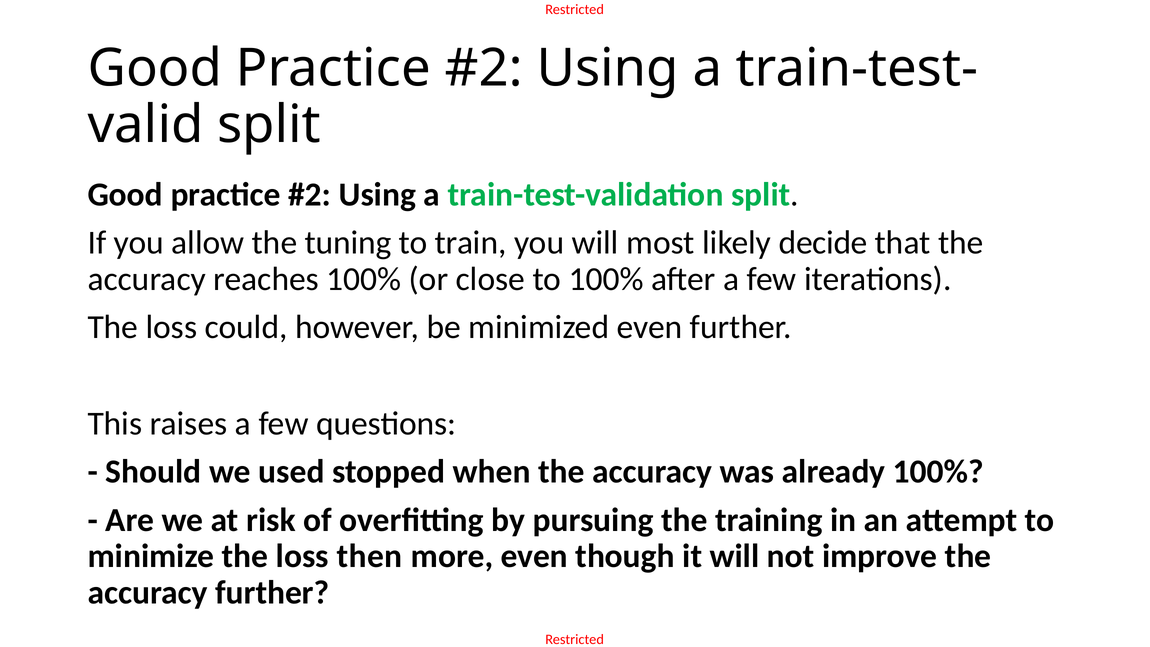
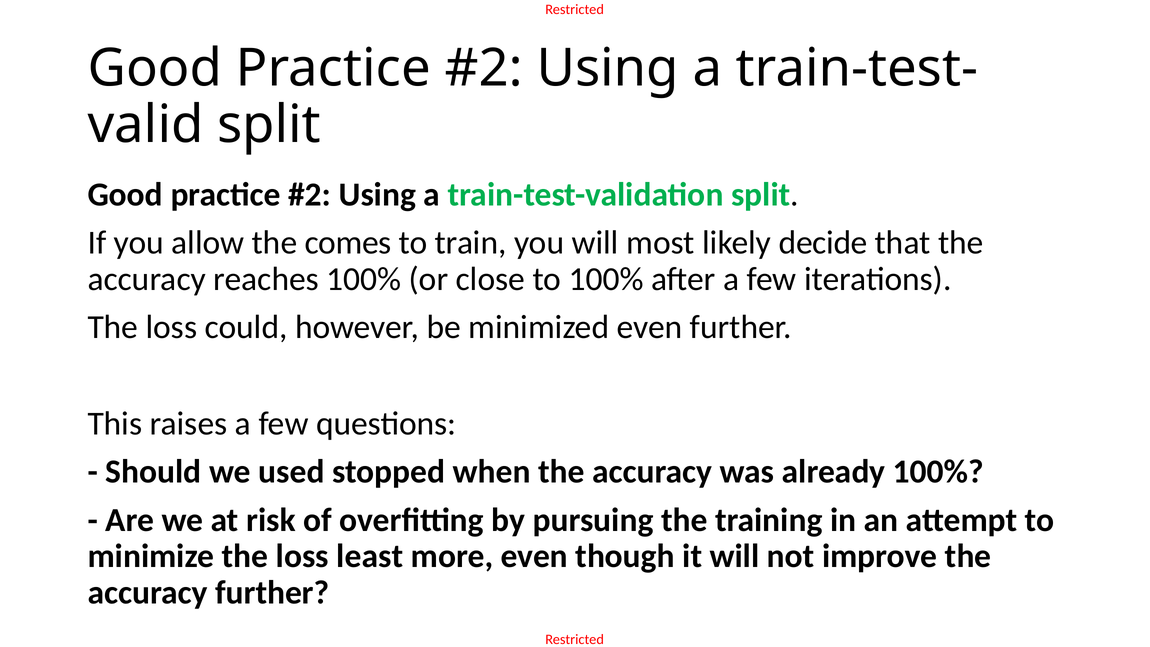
tuning: tuning -> comes (348, 243)
then: then -> least (370, 556)
